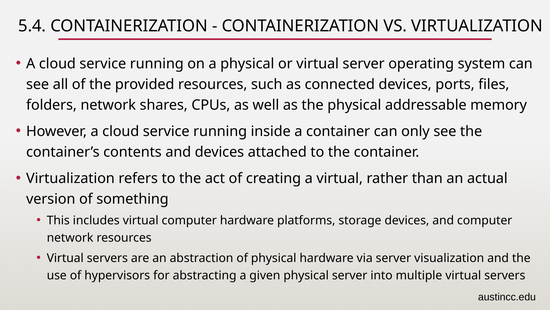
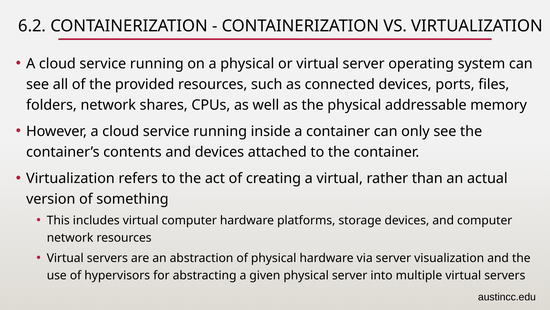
5.4: 5.4 -> 6.2 (32, 26)
